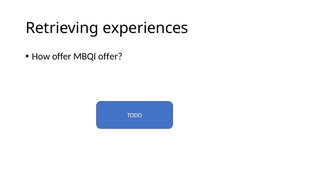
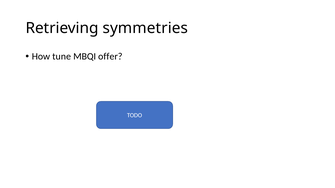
experiences: experiences -> symmetries (145, 28)
How offer: offer -> tune (62, 57)
